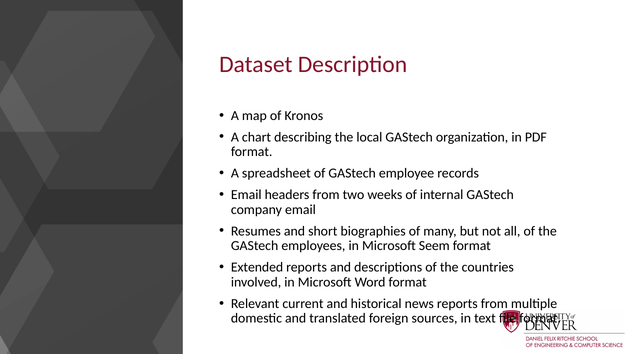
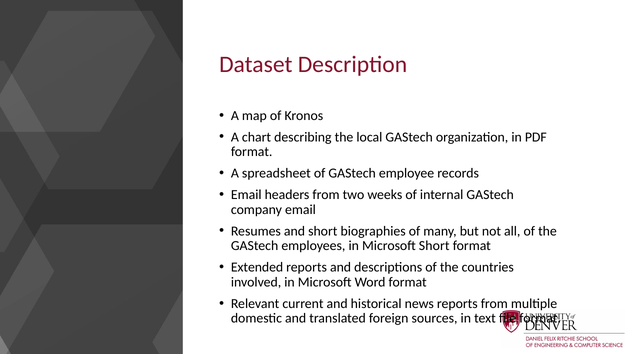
Microsoft Seem: Seem -> Short (434, 246)
